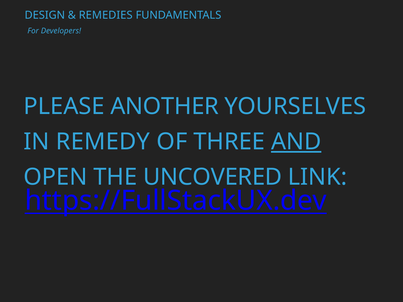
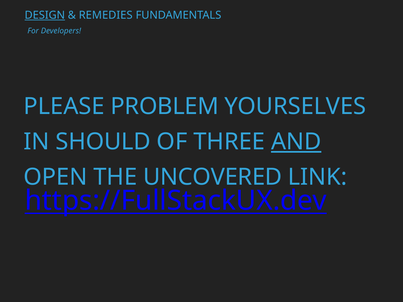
DESIGN underline: none -> present (45, 15)
ANOTHER: ANOTHER -> PROBLEM (165, 106)
REMEDY: REMEDY -> SHOULD (103, 142)
